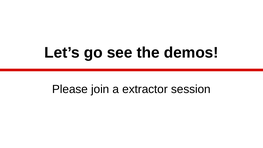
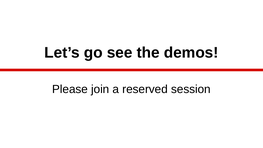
extractor: extractor -> reserved (145, 89)
